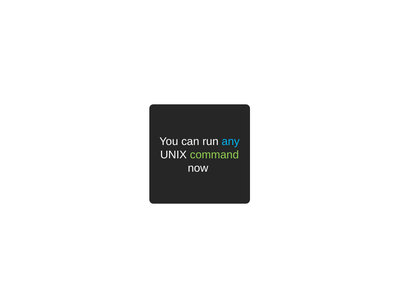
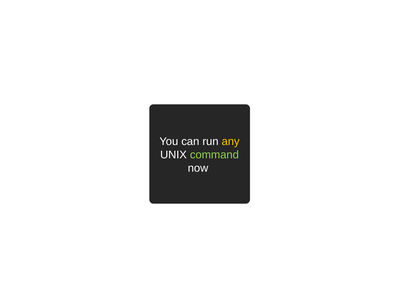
any colour: light blue -> yellow (231, 142)
